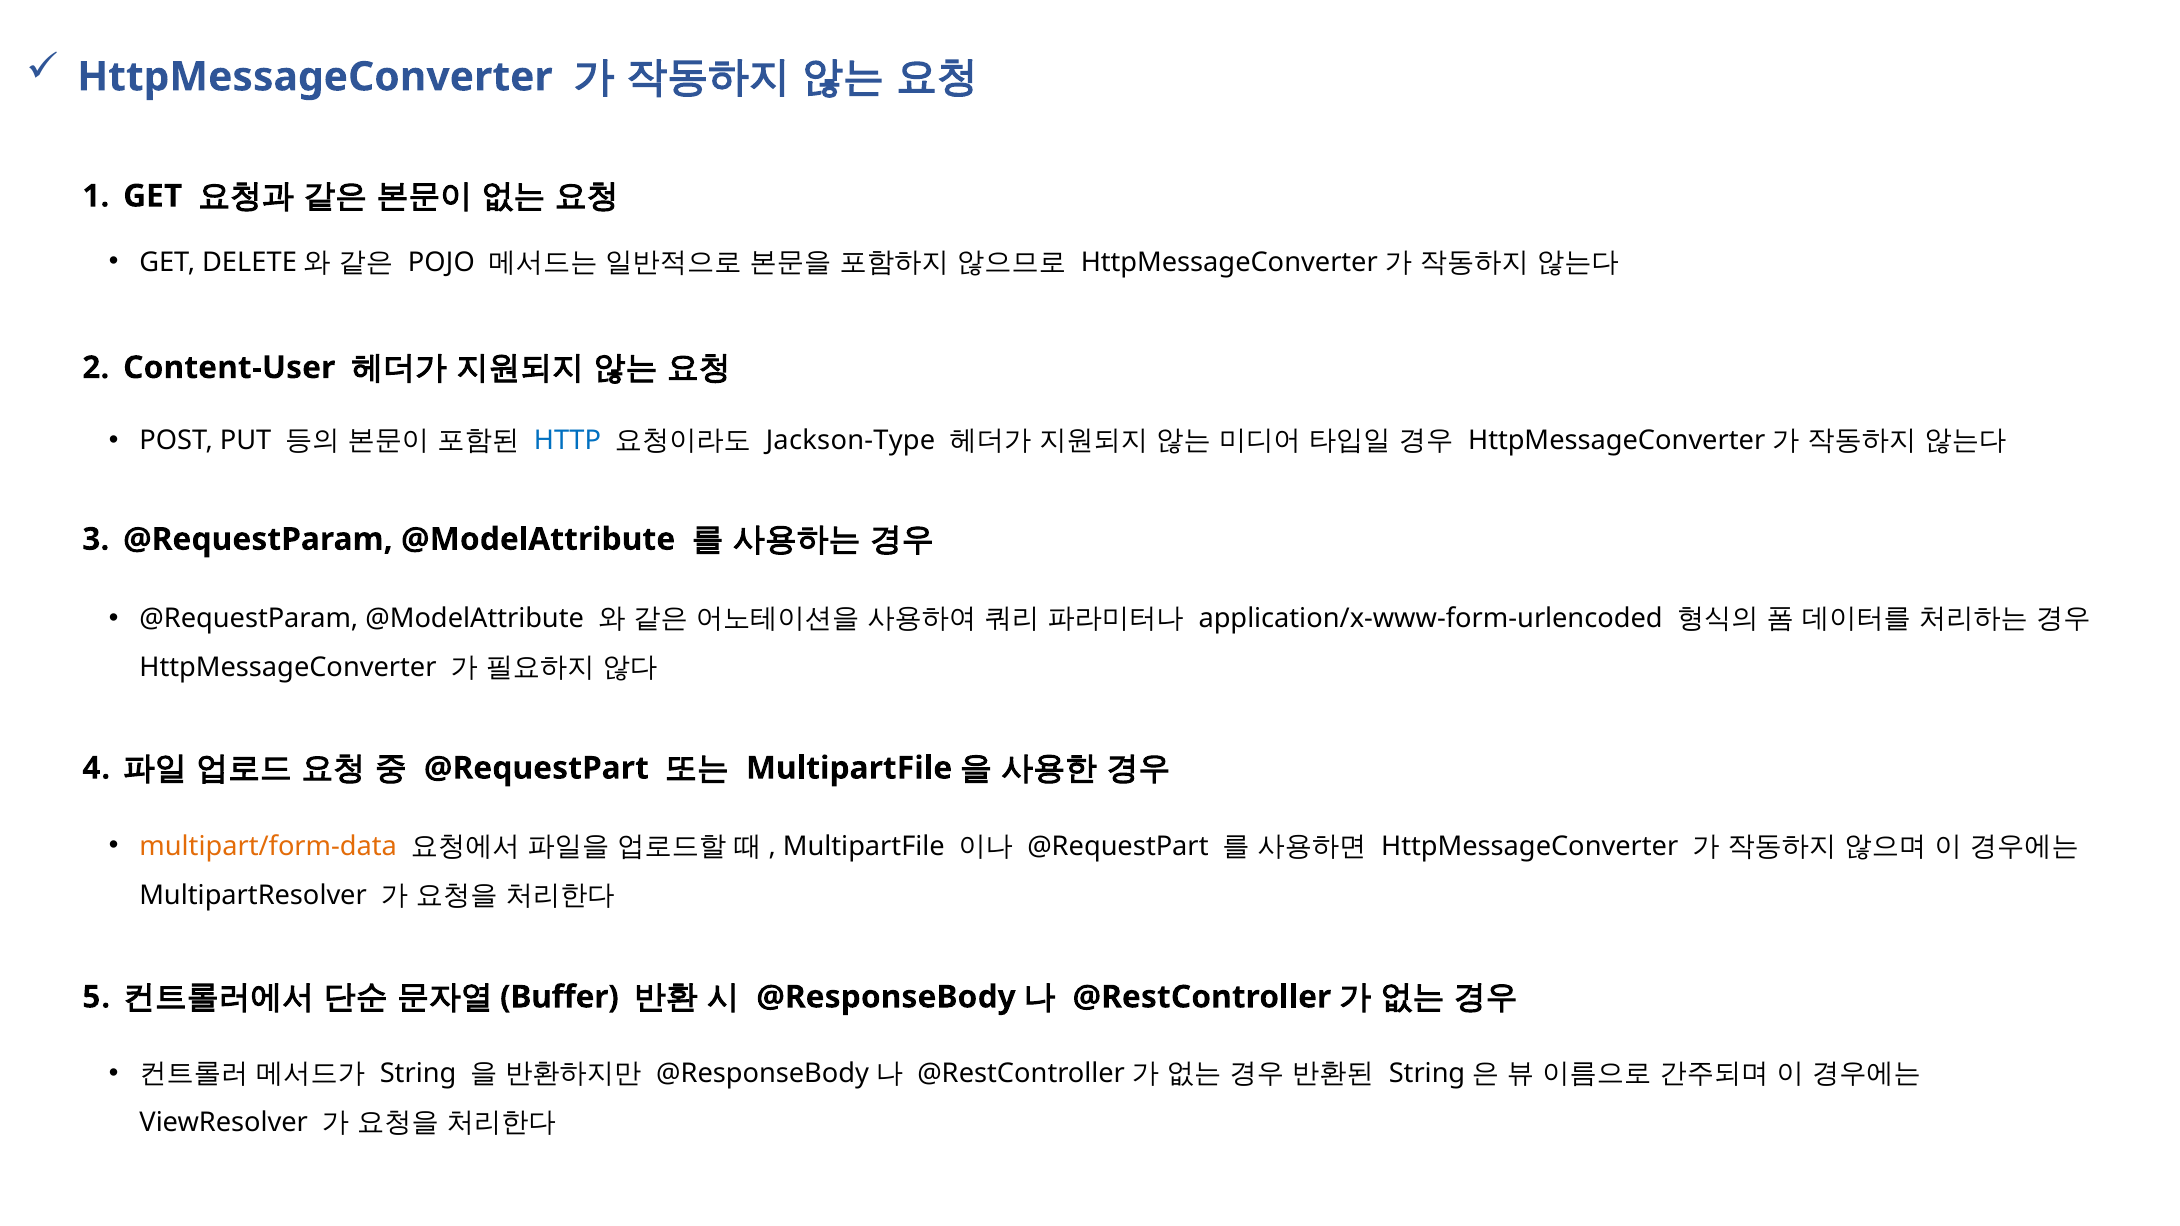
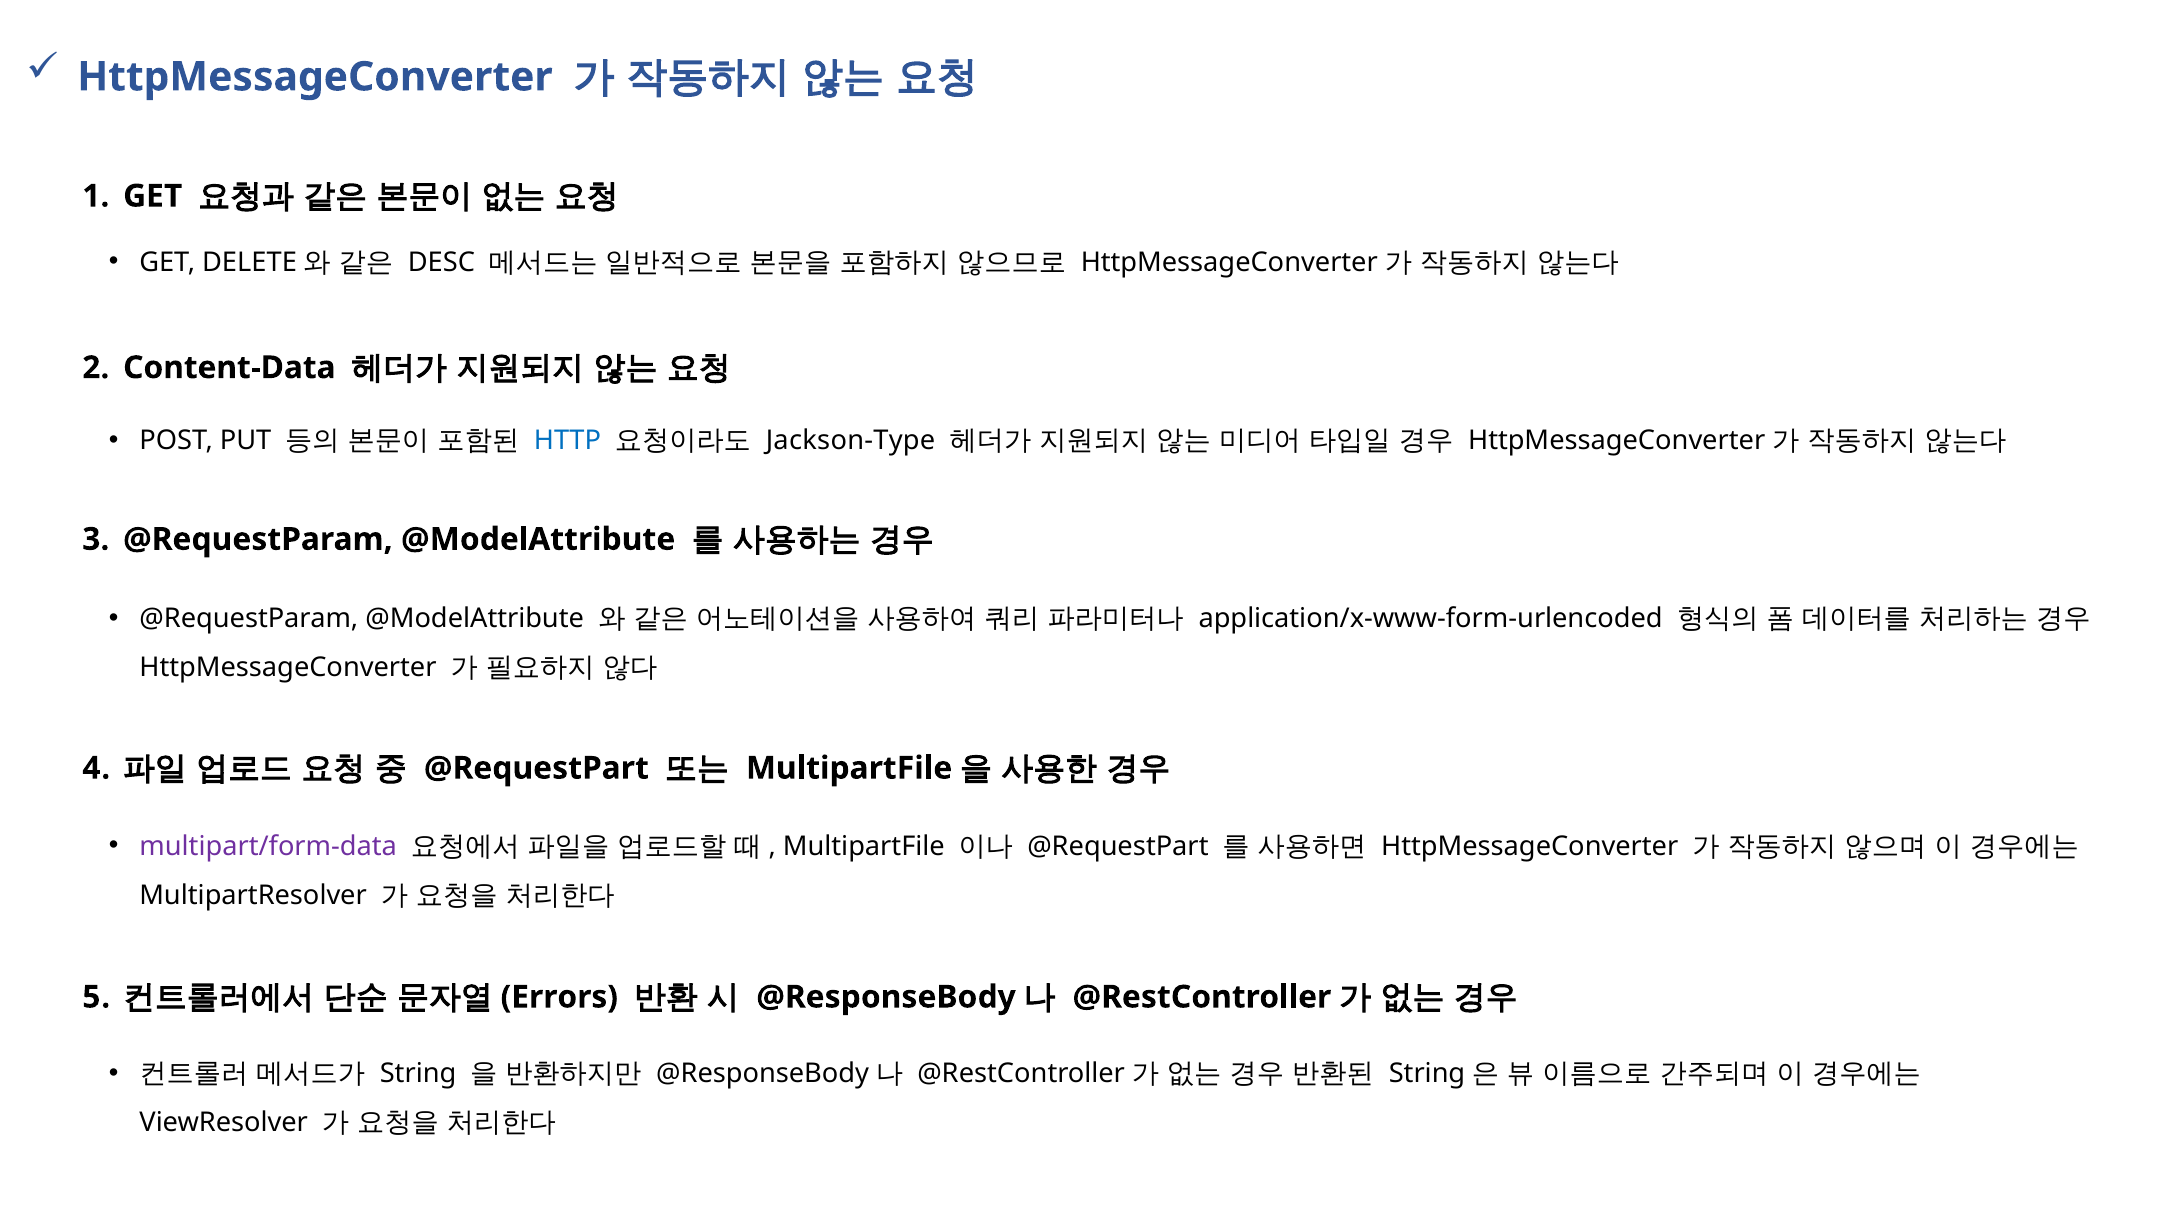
POJO: POJO -> DESC (441, 263)
Content-User: Content-User -> Content-Data (229, 368)
multipart/form-data colour: orange -> purple (268, 846)
Buffer: Buffer -> Errors (559, 997)
